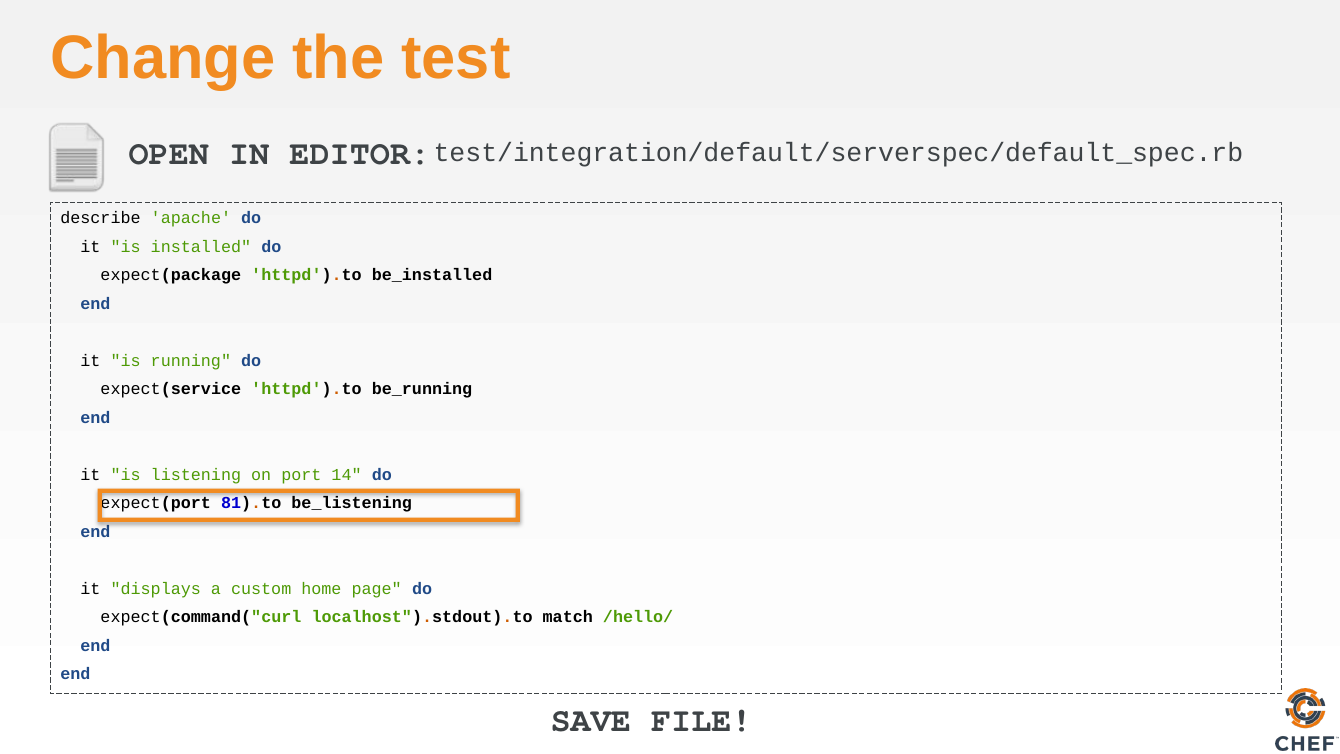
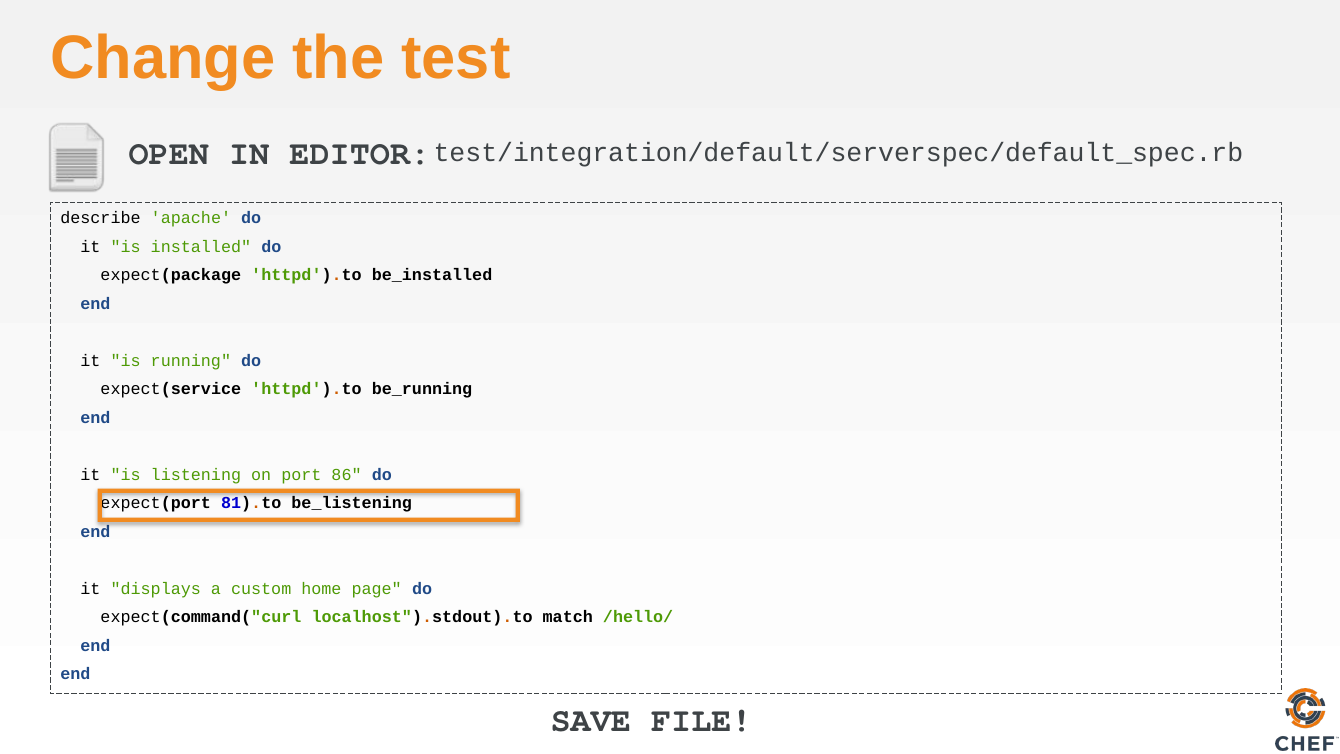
14: 14 -> 86 (347, 475)
